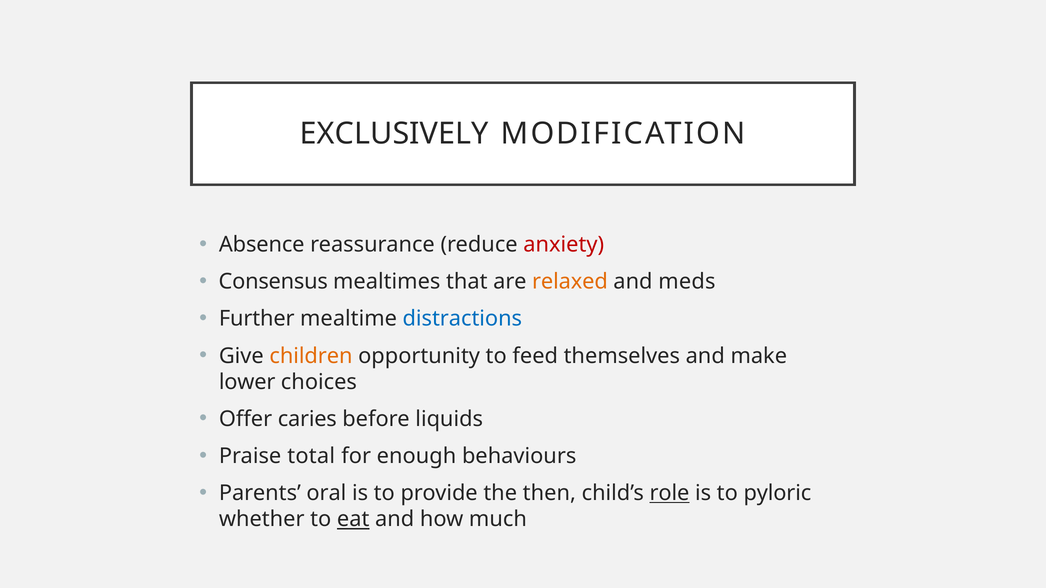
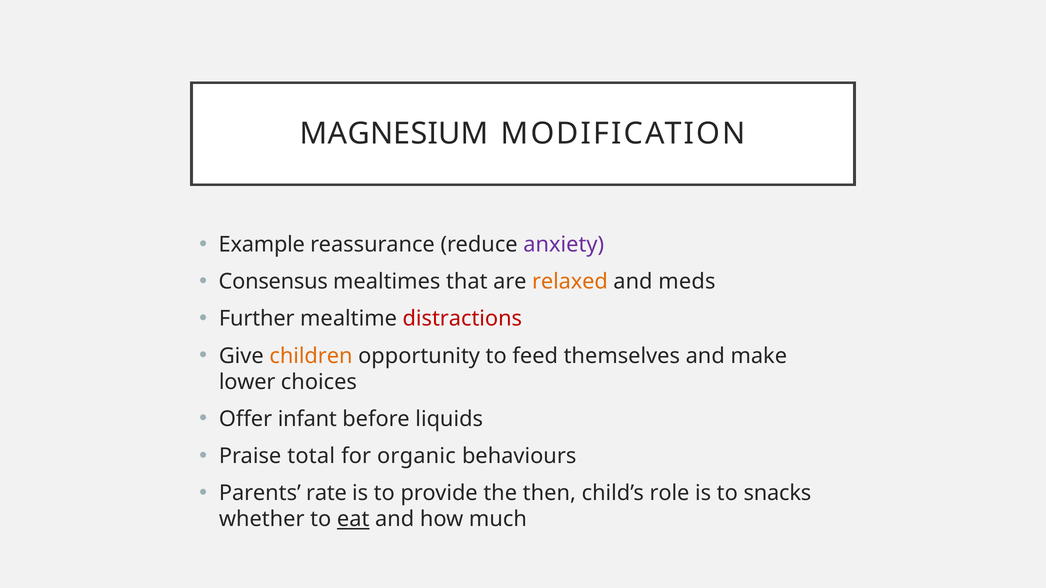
EXCLUSIVELY: EXCLUSIVELY -> MAGNESIUM (394, 134)
Absence: Absence -> Example (262, 245)
anxiety colour: red -> purple (564, 245)
distractions colour: blue -> red (462, 319)
caries: caries -> infant (307, 419)
enough: enough -> organic (416, 456)
oral: oral -> rate (326, 493)
role underline: present -> none (669, 493)
pyloric: pyloric -> snacks (777, 493)
